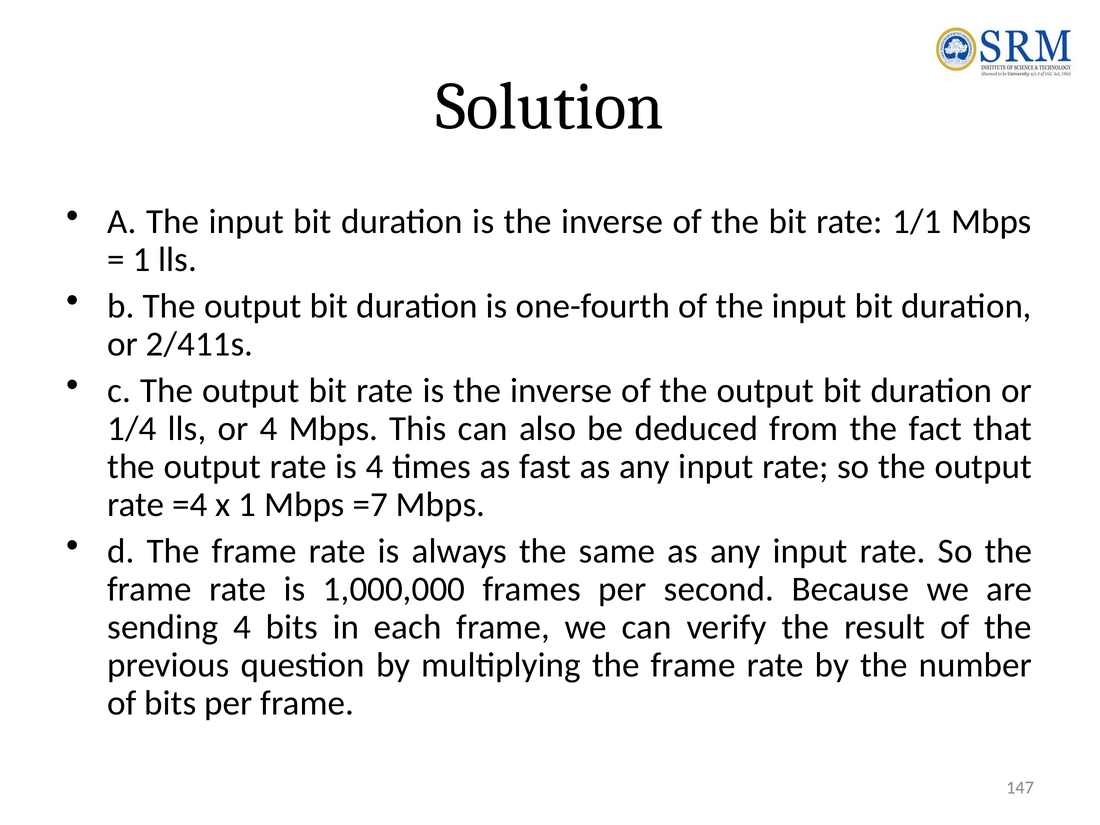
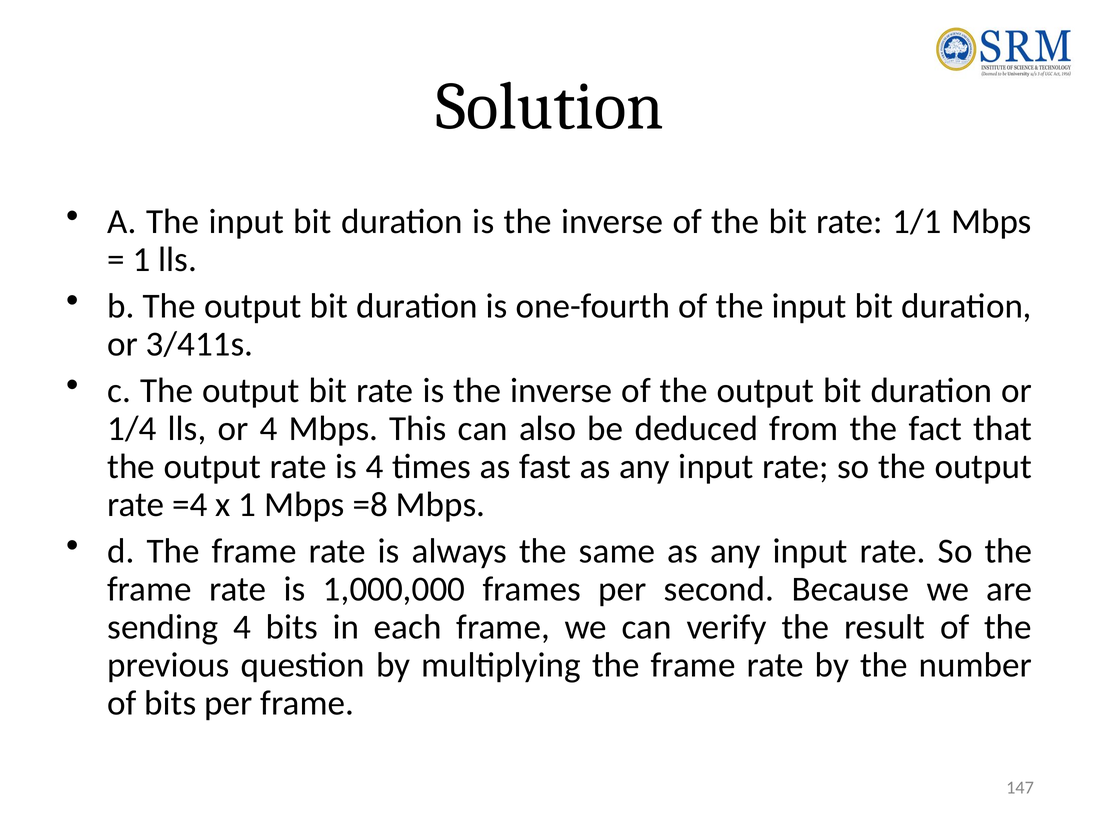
2/411s: 2/411s -> 3/411s (200, 344)
=7: =7 -> =8 (370, 505)
